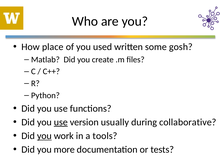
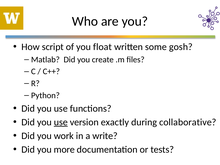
place: place -> script (53, 47)
used: used -> float (102, 47)
usually: usually -> exactly (115, 122)
you underline: present -> none (44, 136)
tools: tools -> write (105, 136)
